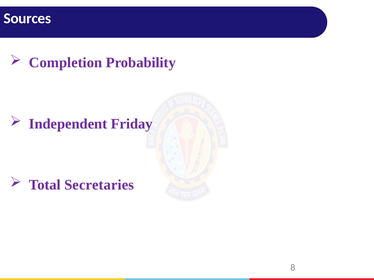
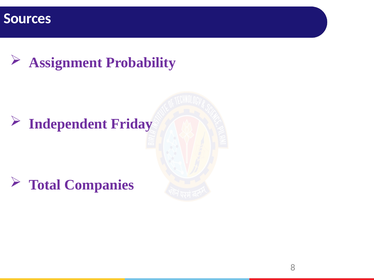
Completion: Completion -> Assignment (66, 63)
Secretaries: Secretaries -> Companies (99, 185)
